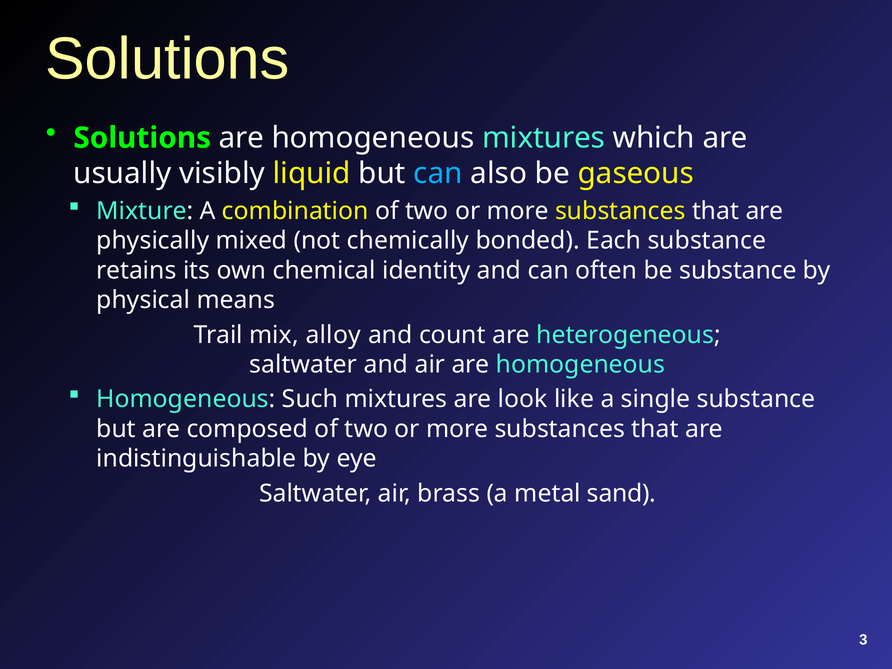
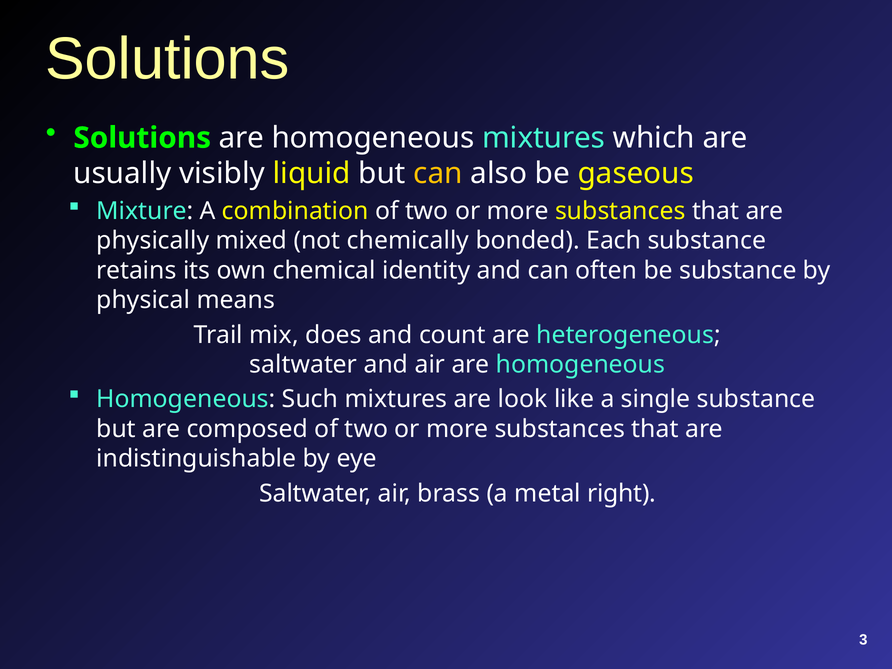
can colour: light blue -> yellow (438, 174)
alloy: alloy -> does (333, 335)
sand: sand -> right (621, 493)
